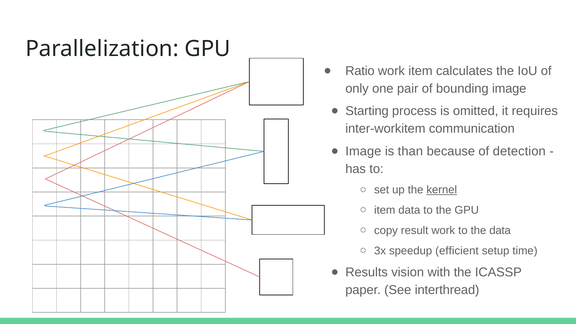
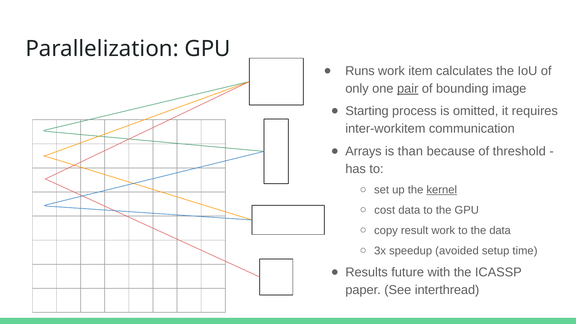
Ratio: Ratio -> Runs (360, 71)
pair underline: none -> present (408, 89)
Image: Image -> Arrays (363, 151)
detection: detection -> threshold (519, 151)
item: item -> cost (385, 210)
efficient: efficient -> avoided (457, 251)
vision: vision -> future (408, 272)
